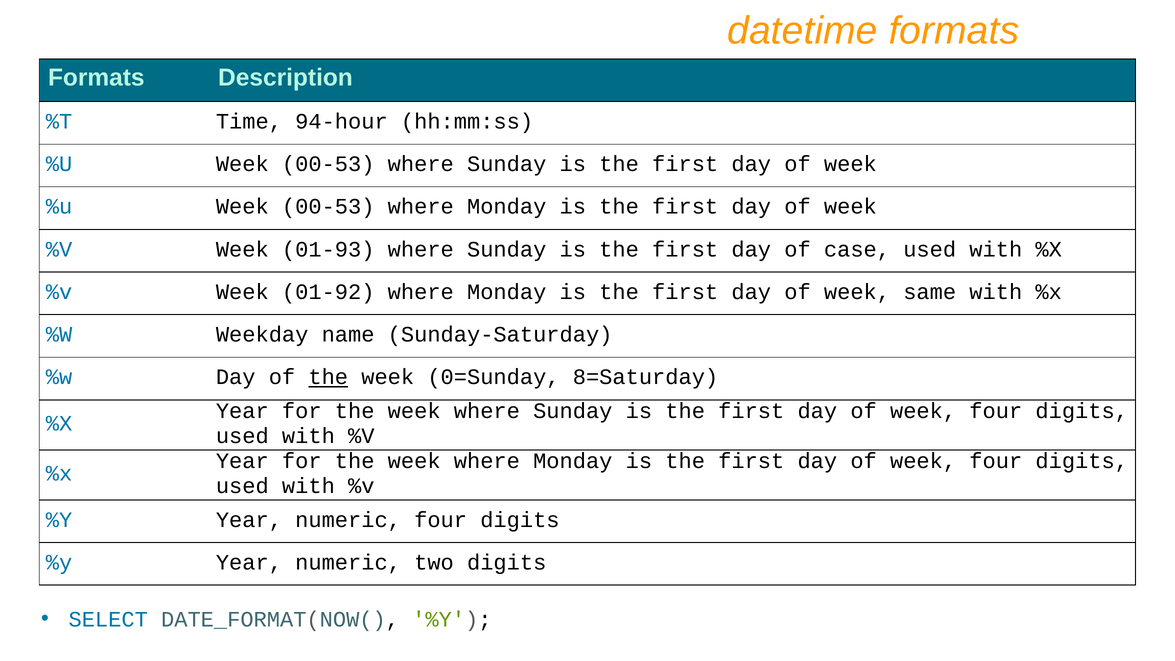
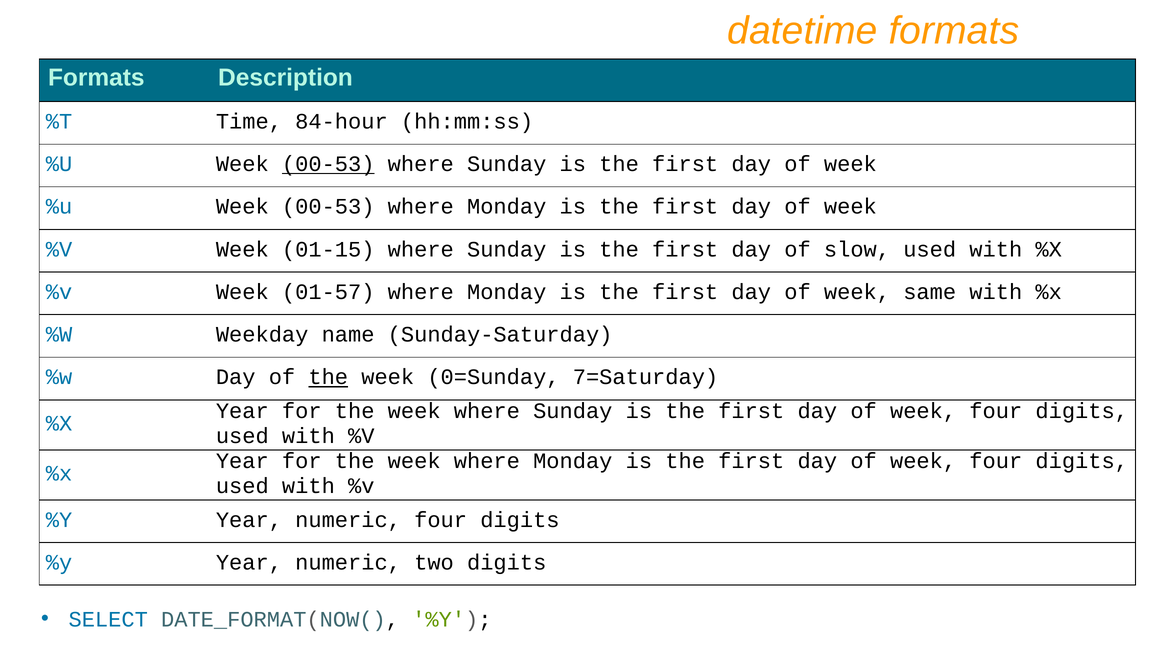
94-hour: 94-hour -> 84-hour (341, 121)
00-53 underline: none -> present (328, 164)
01-93: 01-93 -> 01-15 (328, 249)
case: case -> slow (857, 249)
01-92: 01-92 -> 01-57 (328, 292)
8=Saturday: 8=Saturday -> 7=Saturday (646, 377)
